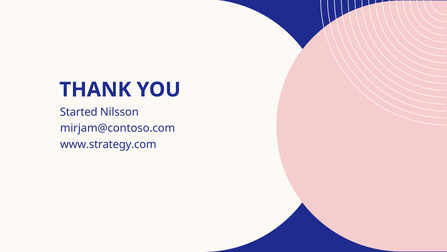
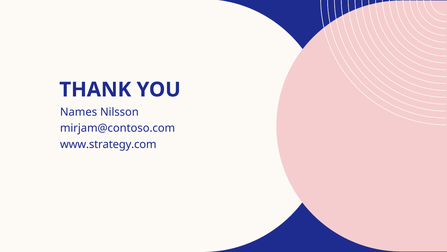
Started: Started -> Names (79, 112)
